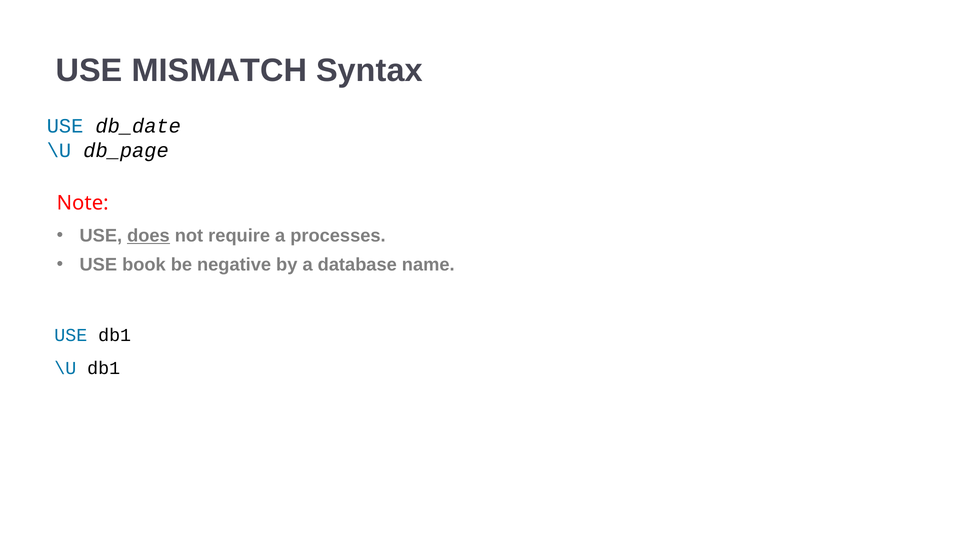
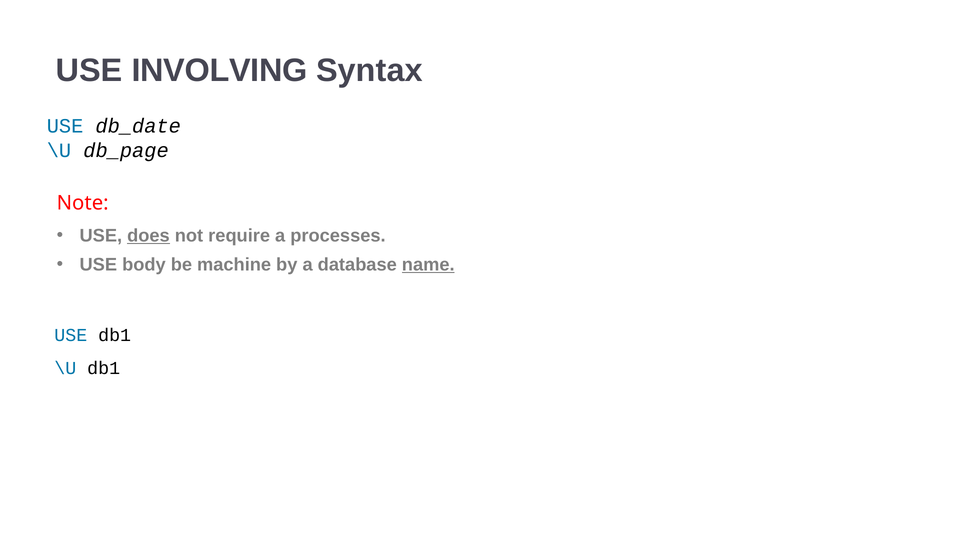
MISMATCH: MISMATCH -> INVOLVING (220, 70)
book: book -> body (144, 265)
negative: negative -> machine (234, 265)
name underline: none -> present (428, 265)
